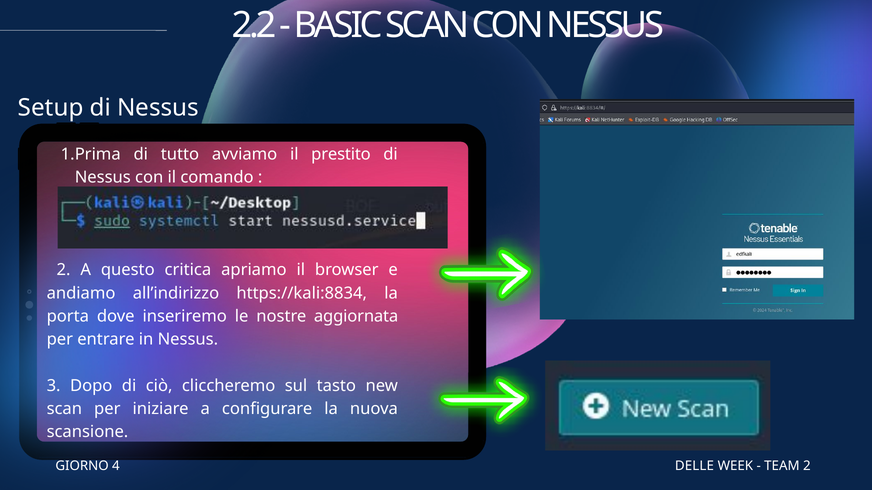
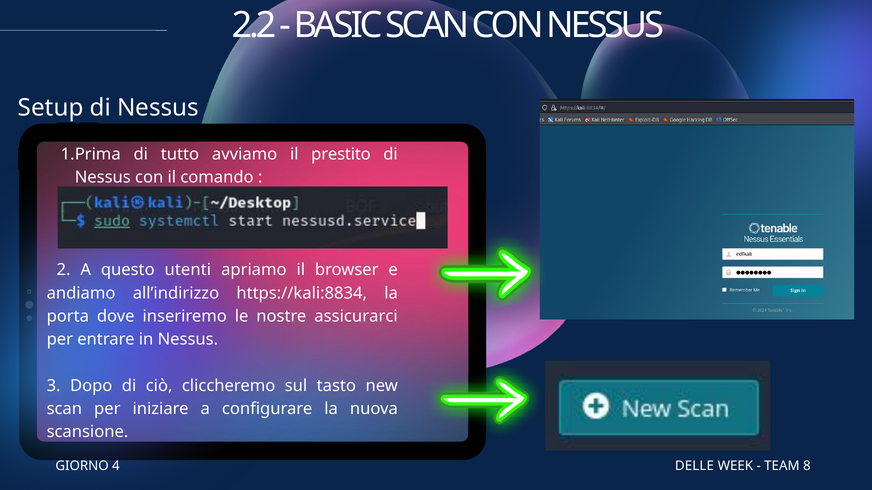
critica: critica -> utenti (188, 270)
aggiornata: aggiornata -> assicurarci (356, 317)
TEAM 2: 2 -> 8 (807, 466)
